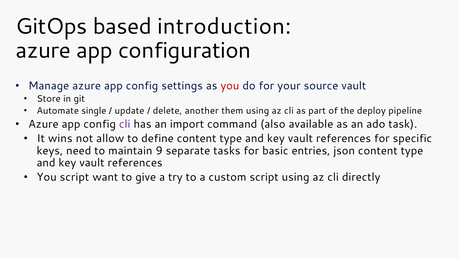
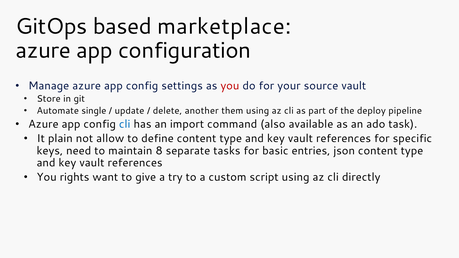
introduction: introduction -> marketplace (224, 26)
cli colour: purple -> blue (125, 124)
wins: wins -> plain (60, 139)
9: 9 -> 8 (159, 151)
You script: script -> rights (75, 177)
